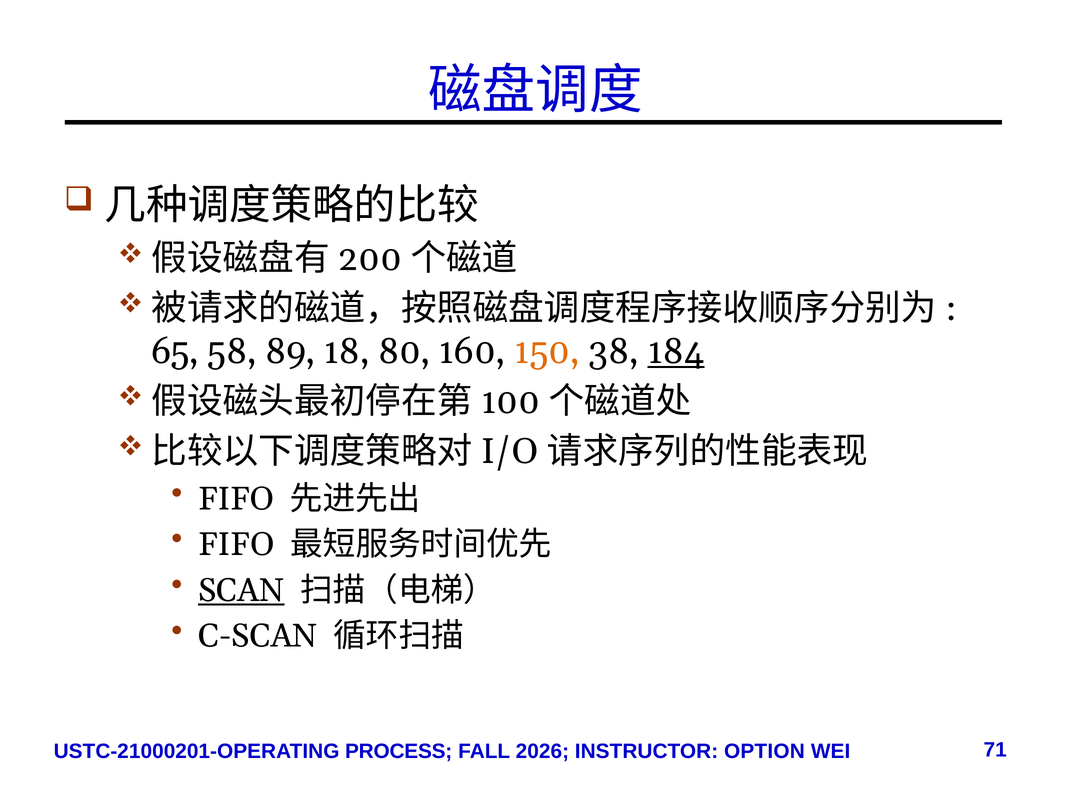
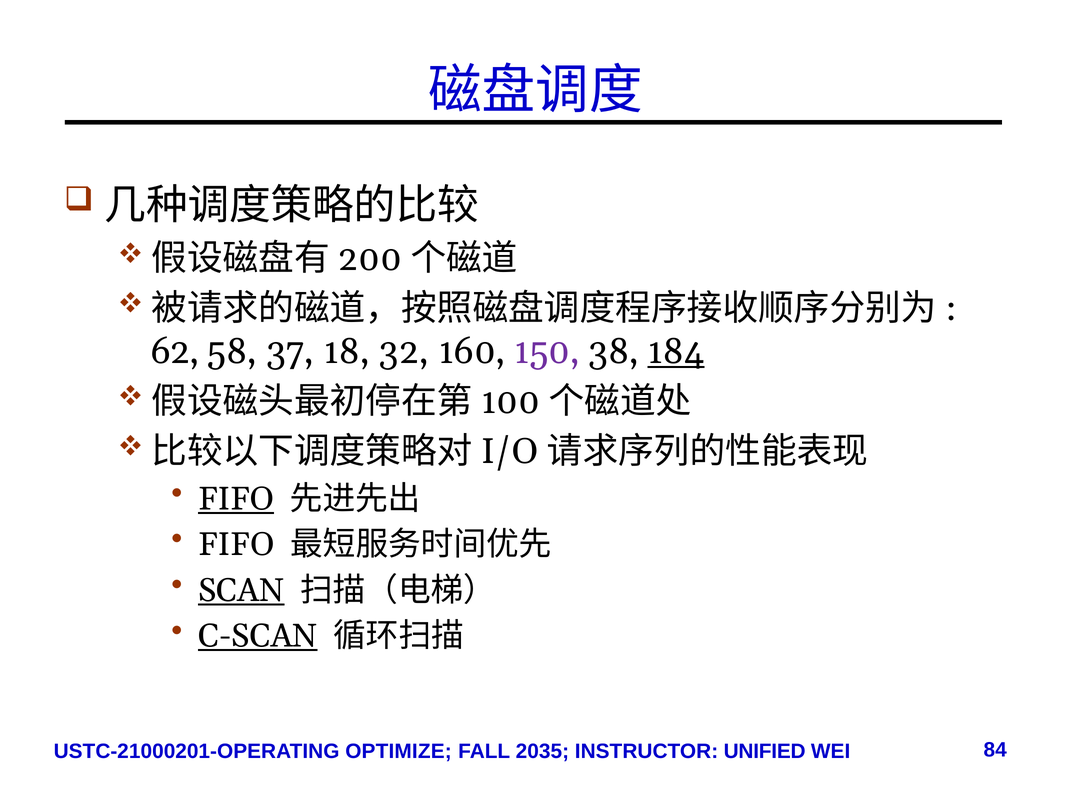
65: 65 -> 62 (175, 352)
89: 89 -> 37 (290, 352)
80: 80 -> 32 (404, 352)
150 colour: orange -> purple (547, 352)
FIFO underline: none -> present (236, 499)
C-SCAN underline: none -> present (258, 636)
PROCESS: PROCESS -> OPTIMIZE (398, 752)
2026: 2026 -> 2035 (542, 752)
OPTION: OPTION -> UNIFIED (765, 752)
71: 71 -> 84 (995, 750)
